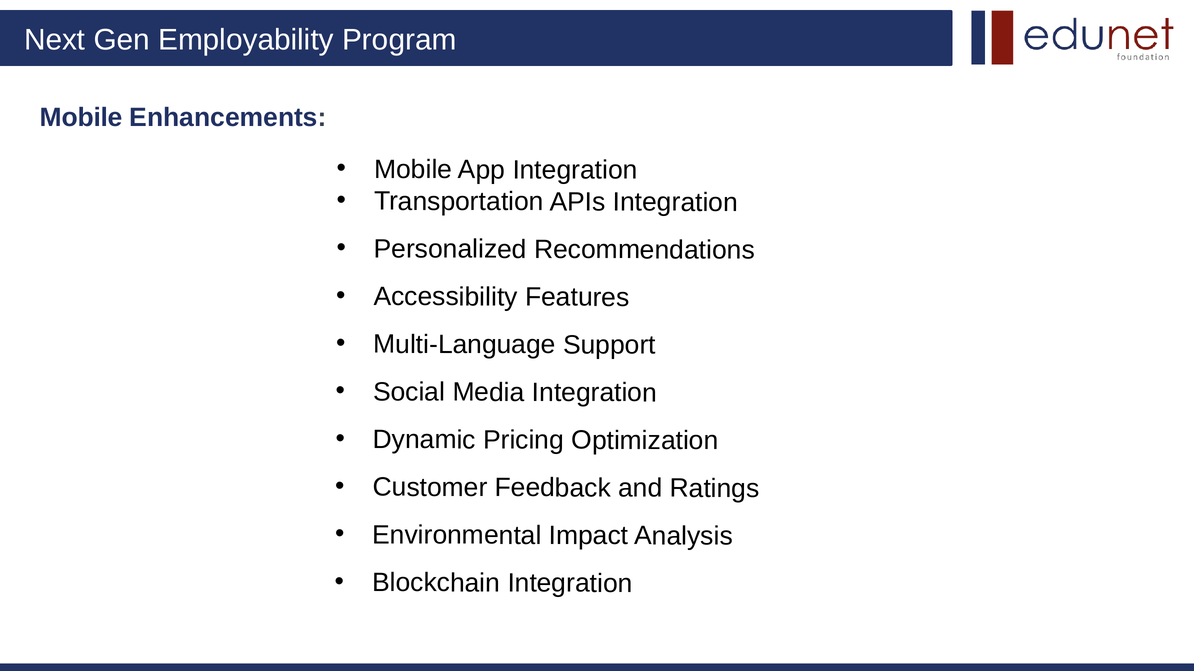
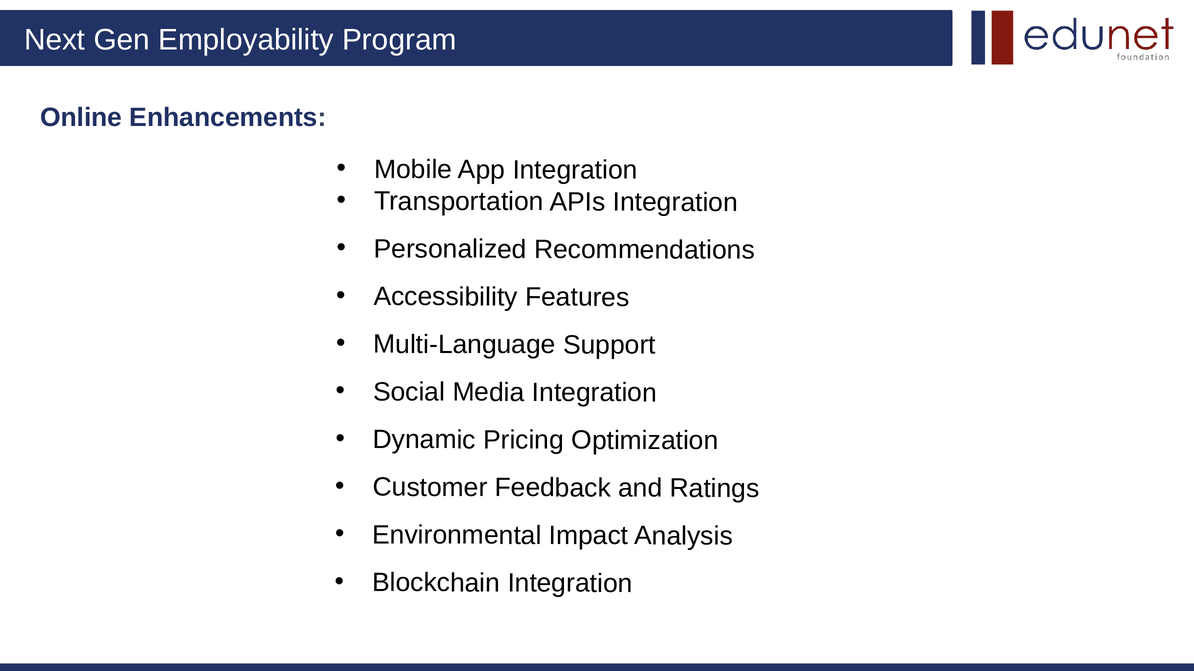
Mobile: Mobile -> Online (81, 118)
